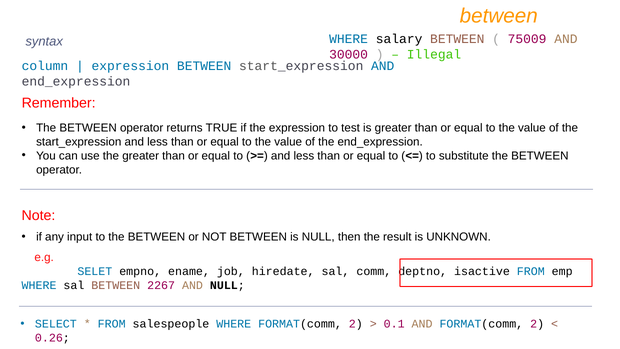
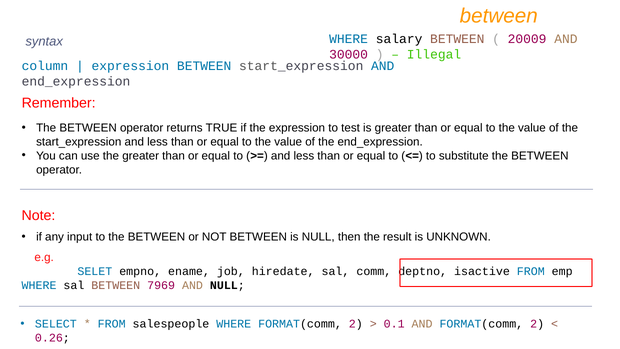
75009: 75009 -> 20009 (527, 39)
2267: 2267 -> 7969 (161, 285)
